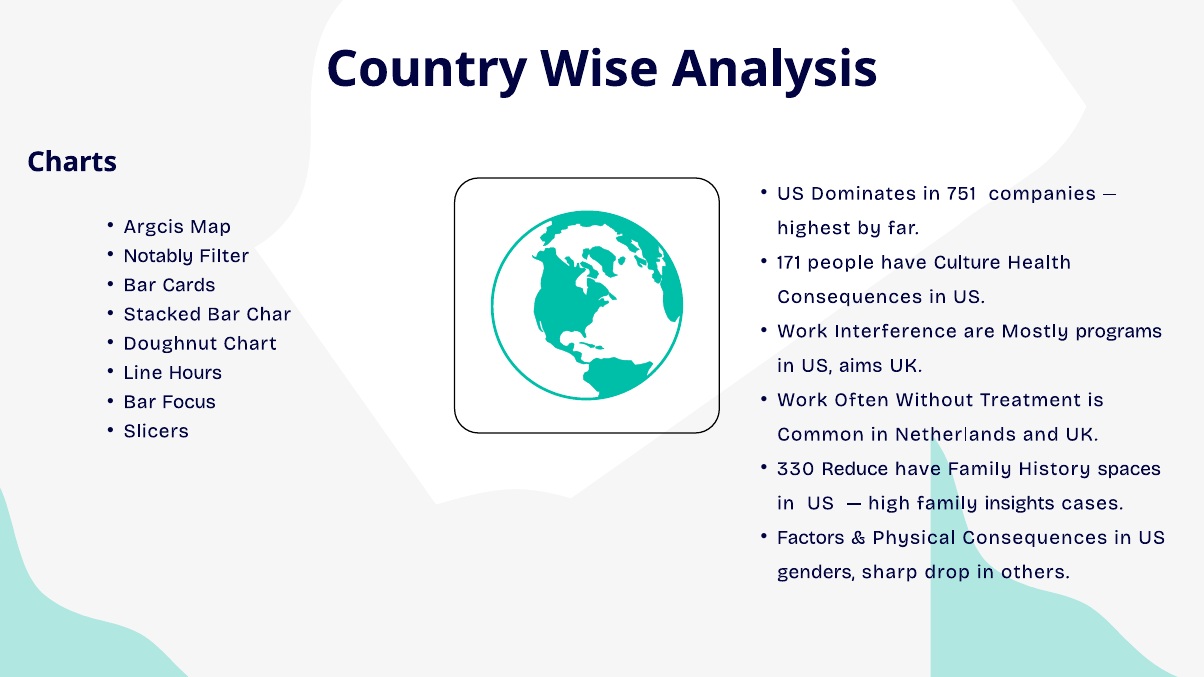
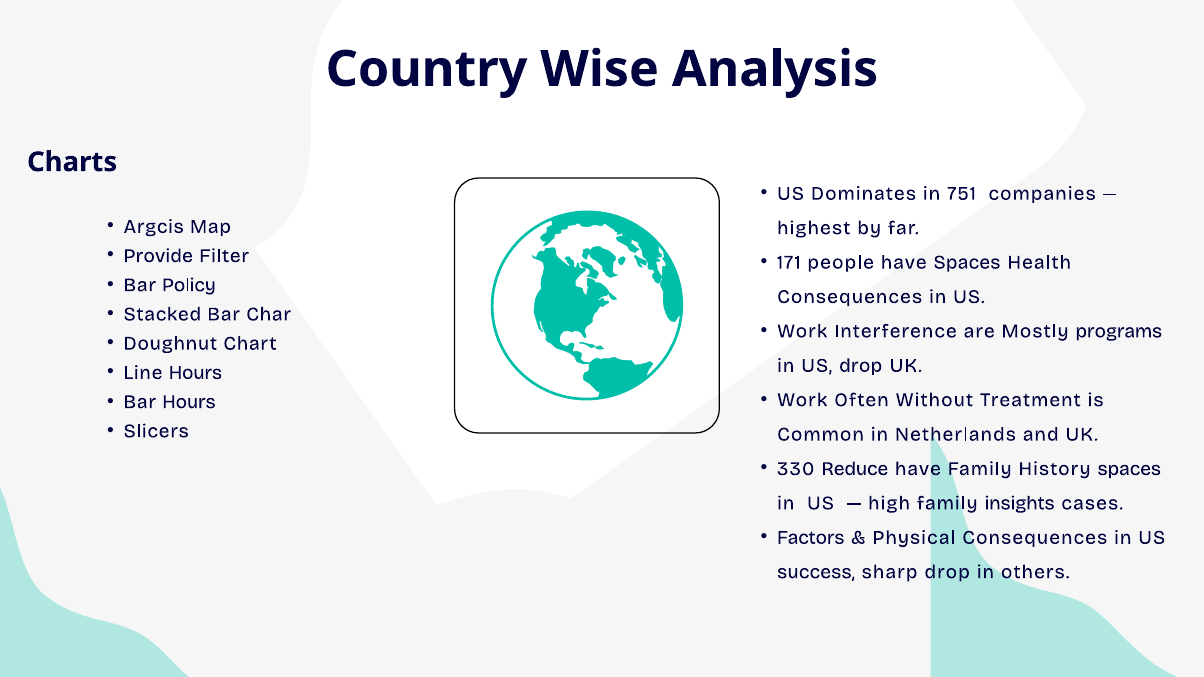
Notably: Notably -> Provide (158, 256)
have Culture: Culture -> Spaces (967, 262)
Cards: Cards -> Policy (189, 285)
US aims: aims -> drop (861, 366)
Bar Focus: Focus -> Hours (189, 402)
genders: genders -> success (816, 572)
